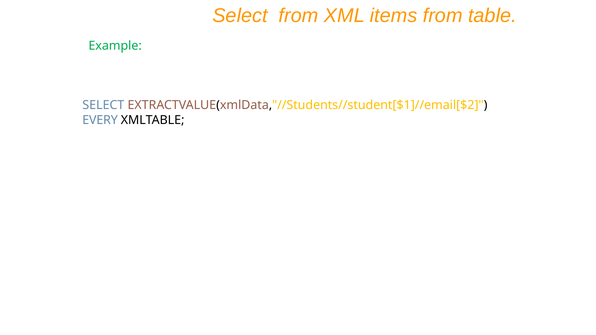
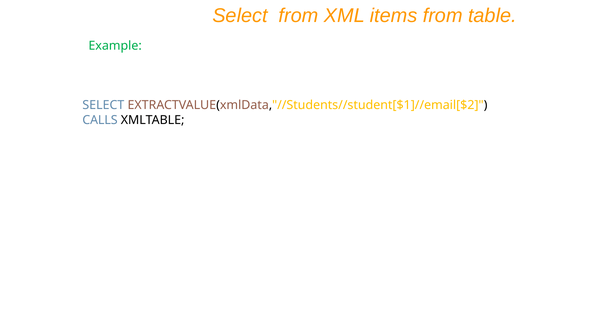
EVERY: EVERY -> CALLS (100, 120)
